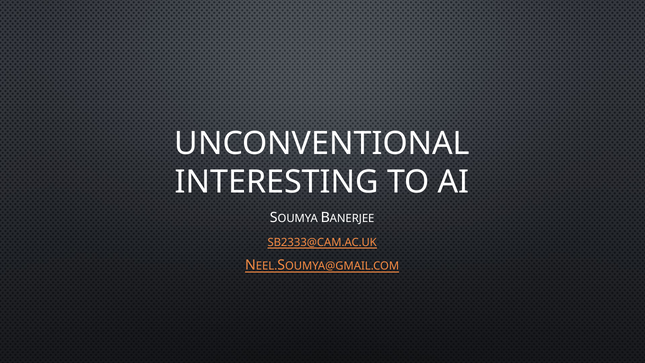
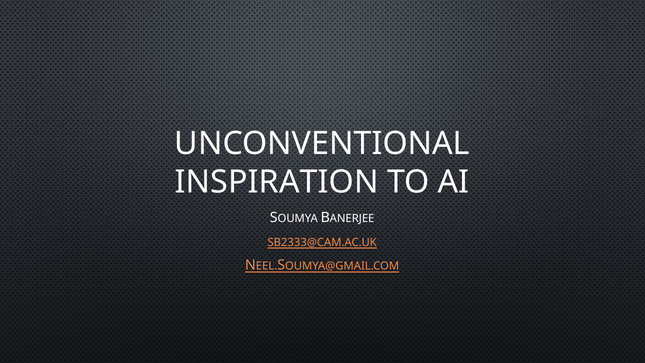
INTERESTING: INTERESTING -> INSPIRATION (277, 182)
